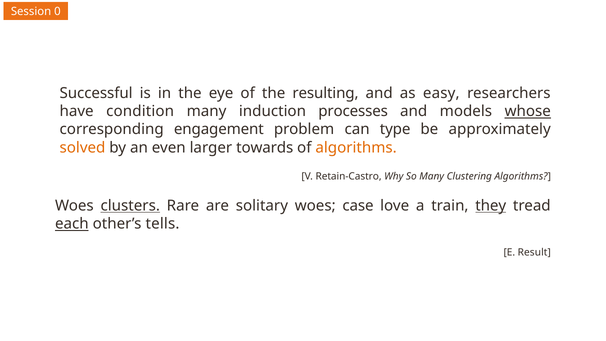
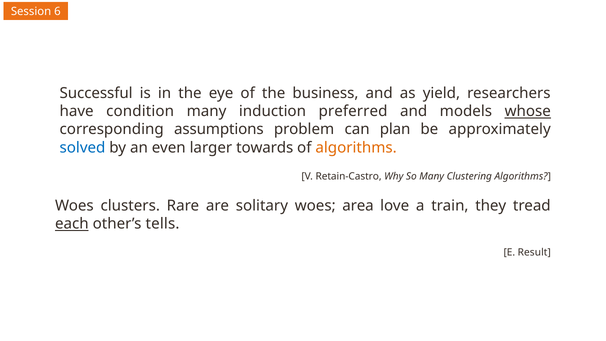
0: 0 -> 6 (57, 12)
resulting: resulting -> business (325, 93)
easy: easy -> yield (441, 93)
processes: processes -> preferred (353, 111)
engagement: engagement -> assumptions (219, 129)
type: type -> plan (395, 129)
solved colour: orange -> blue (83, 148)
clusters underline: present -> none (130, 206)
case: case -> area (358, 206)
they underline: present -> none (491, 206)
